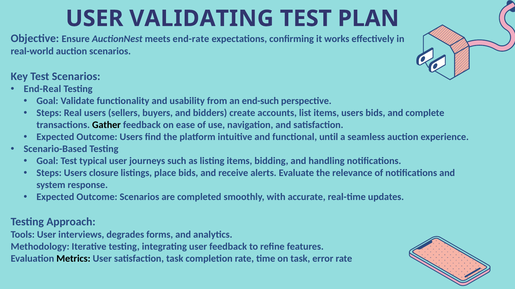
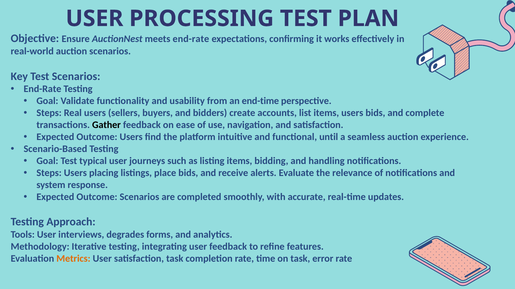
VALIDATING: VALIDATING -> PROCESSING (202, 19)
End-Real: End-Real -> End-Rate (42, 89)
end-such: end-such -> end-time (260, 101)
closure: closure -> placing (104, 173)
Metrics colour: black -> orange (73, 259)
